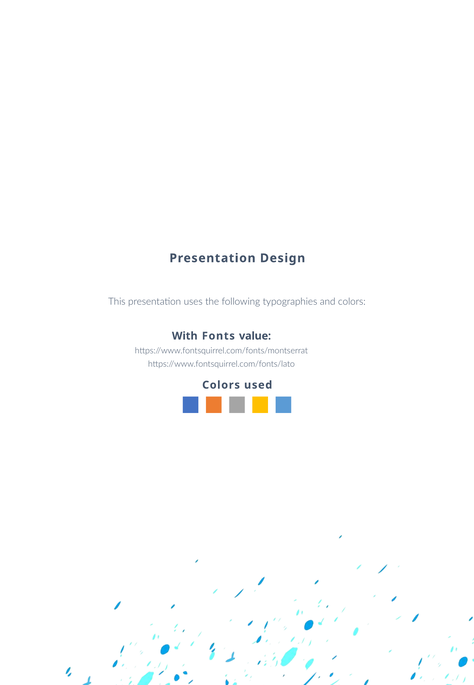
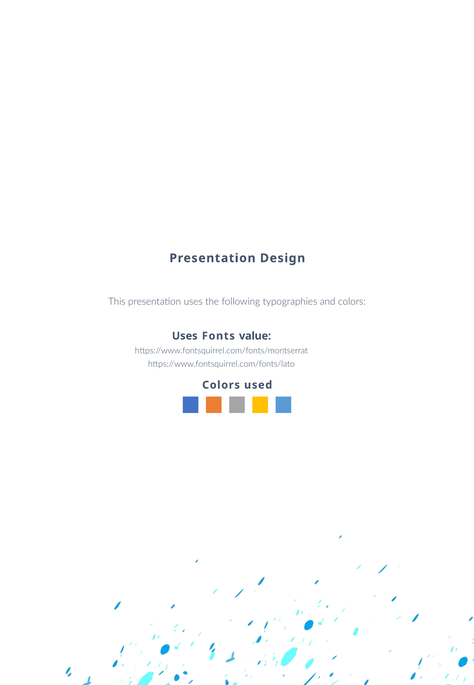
With: With -> Uses (185, 336)
